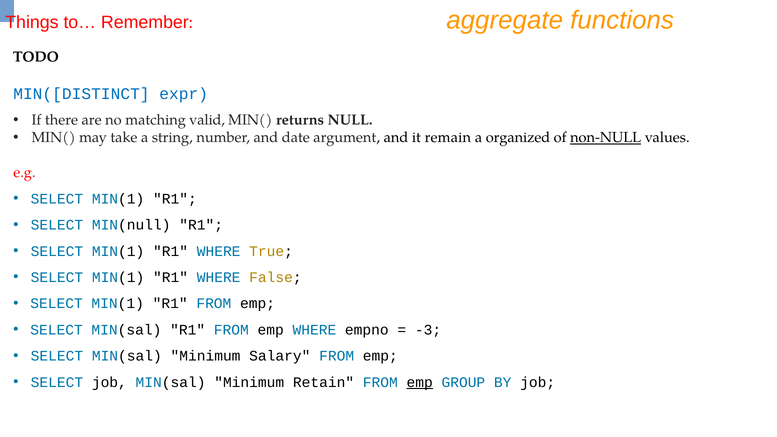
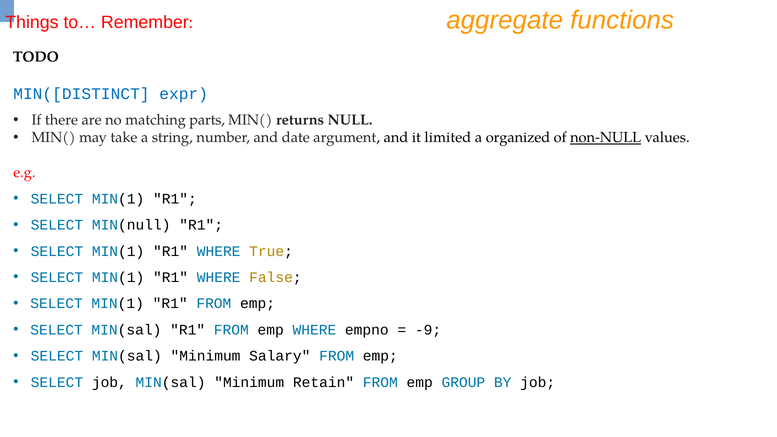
valid: valid -> parts (207, 120)
remain: remain -> limited (448, 138)
-3: -3 -> -9 (428, 330)
emp underline: present -> none (420, 382)
